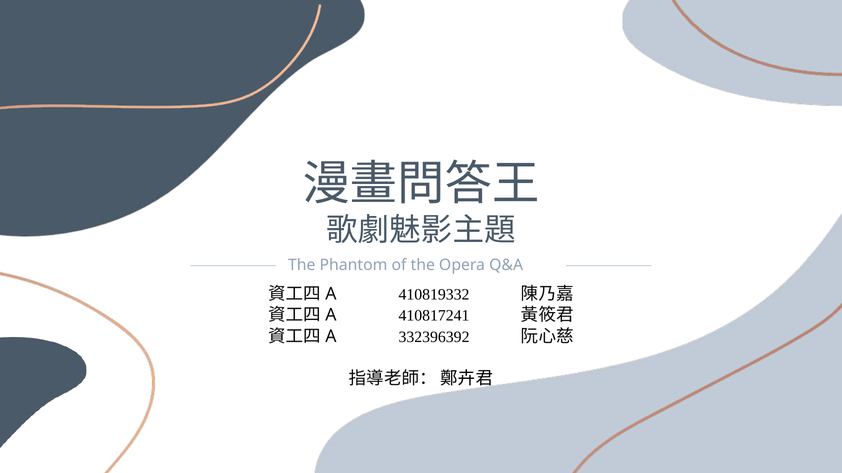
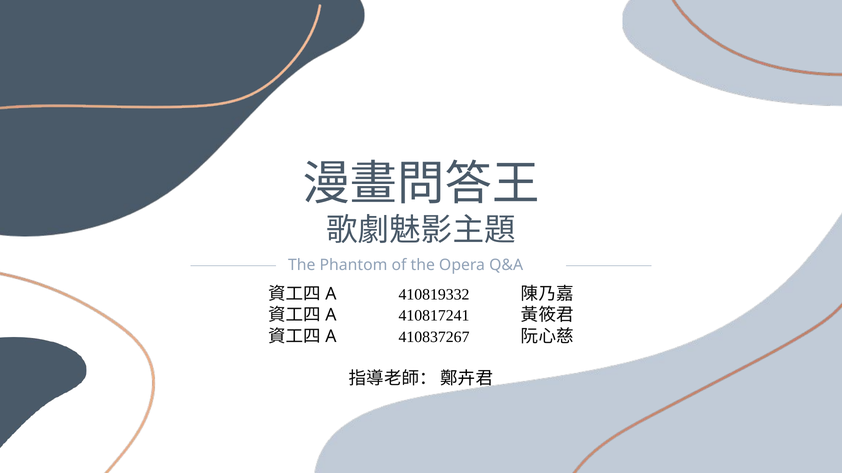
332396392: 332396392 -> 410837267 (434, 337)
